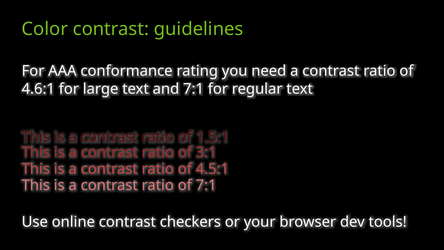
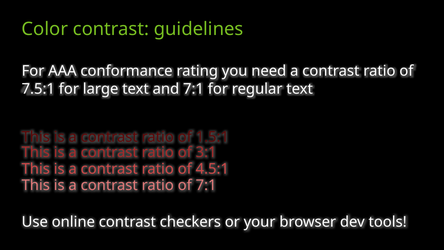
4.6:1: 4.6:1 -> 7.5:1 (38, 89)
